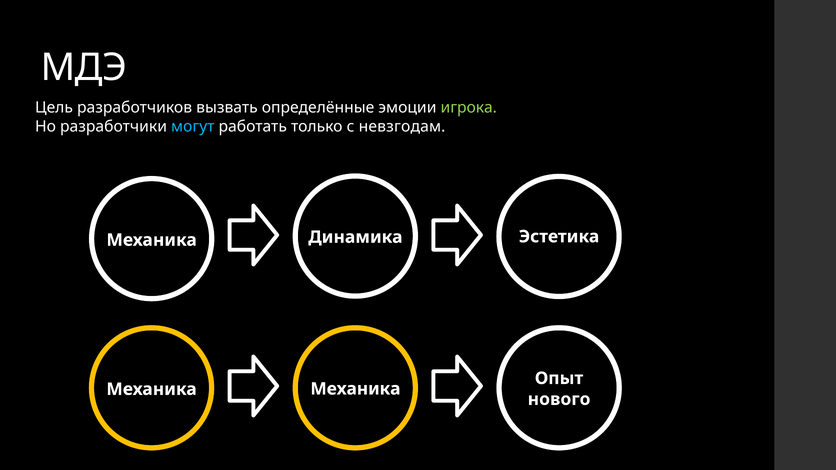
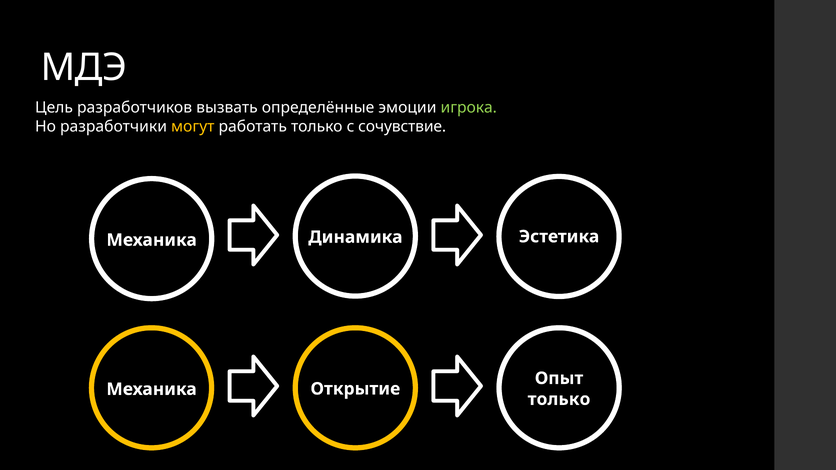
могут colour: light blue -> yellow (193, 127)
невзгодам: невзгодам -> сочувствие (402, 127)
Механика: Механика -> Открытие (355, 389)
нового: нового -> только (559, 399)
